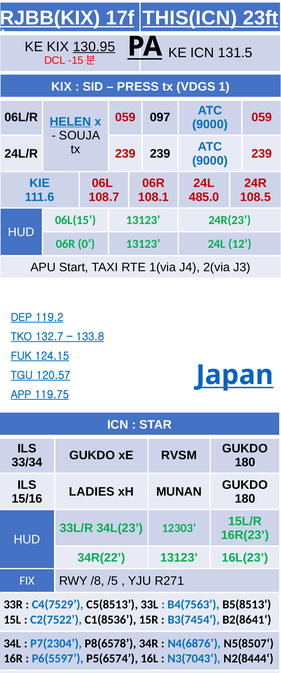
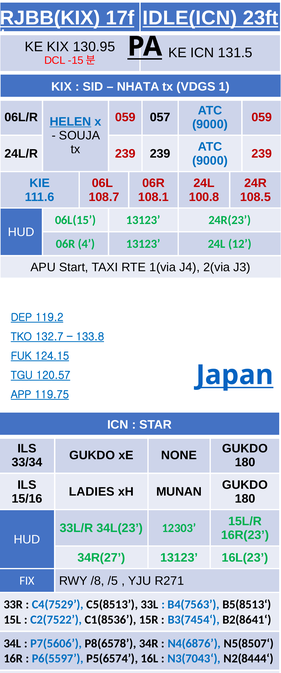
THIS(ICN: THIS(ICN -> IDLE(ICN (190, 18)
130.95 underline: present -> none (94, 47)
PRESS: PRESS -> NHATA (138, 87)
097: 097 -> 057 (160, 117)
485.0: 485.0 -> 100.8 (204, 197)
0: 0 -> 4 (86, 244)
RVSM: RVSM -> NONE (179, 455)
34R(22: 34R(22 -> 34R(27 (101, 557)
P7(2304: P7(2304 -> P7(5606 (56, 643)
